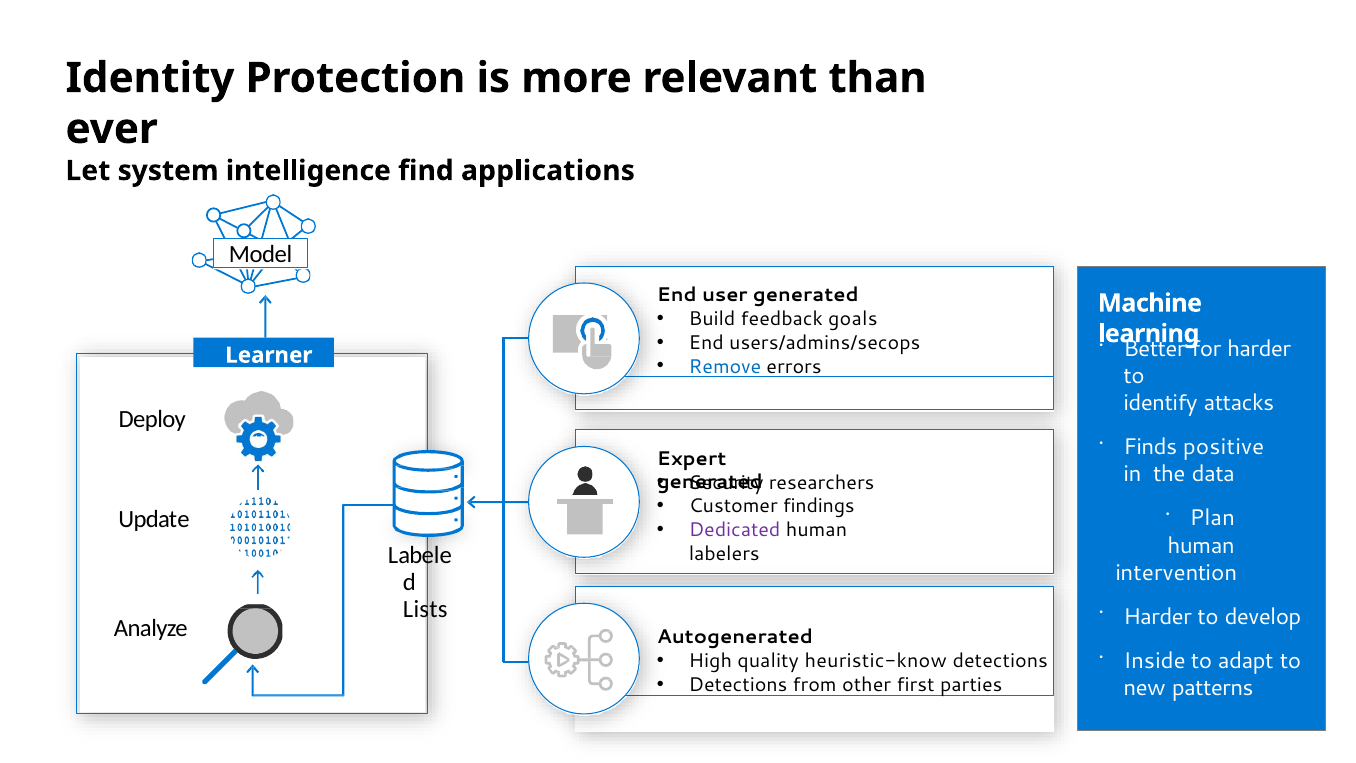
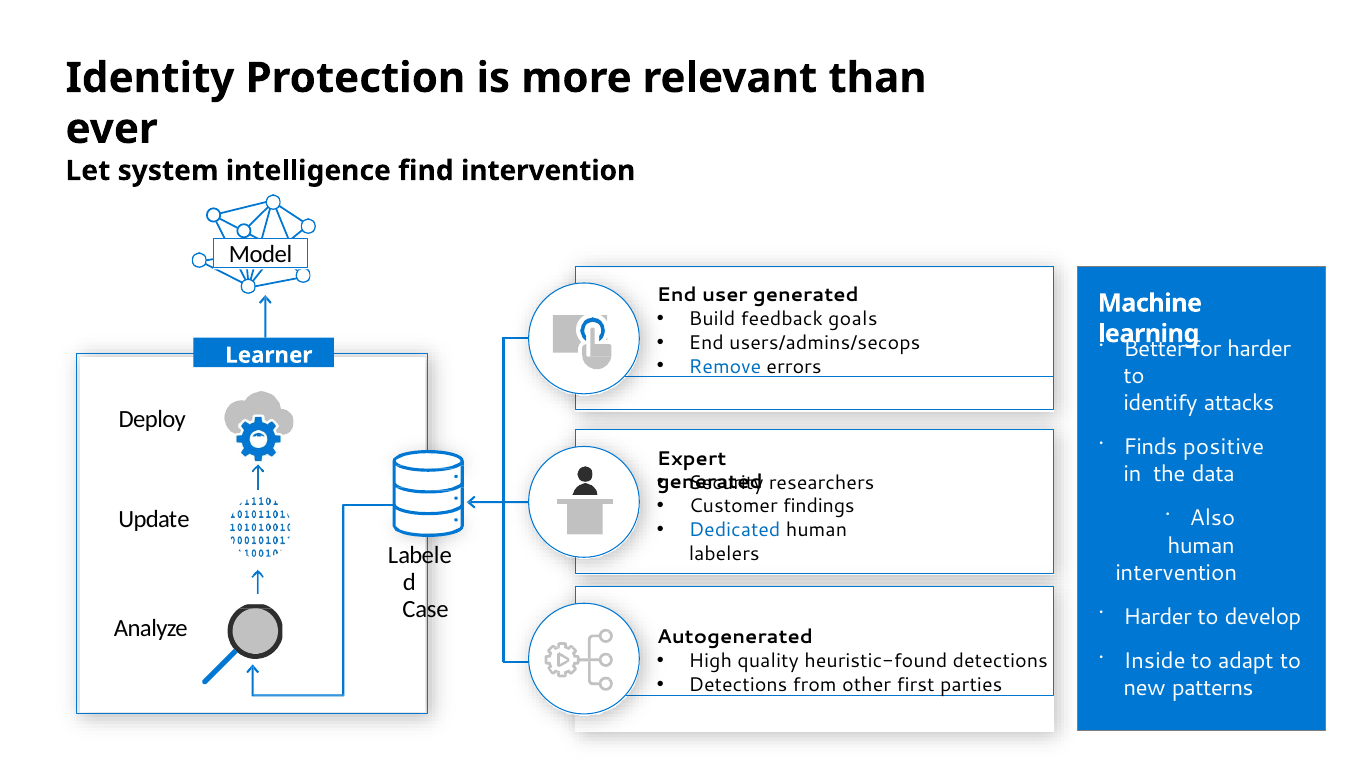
find applications: applications -> intervention (548, 171)
Plan: Plan -> Also (1212, 518)
Dedicated colour: purple -> blue (735, 530)
Lists: Lists -> Case (425, 609)
heuristic-know: heuristic-know -> heuristic-found (876, 661)
